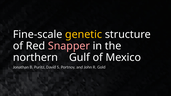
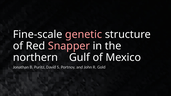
genetic colour: yellow -> pink (84, 34)
